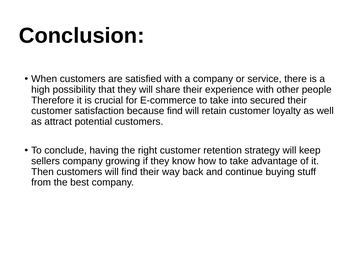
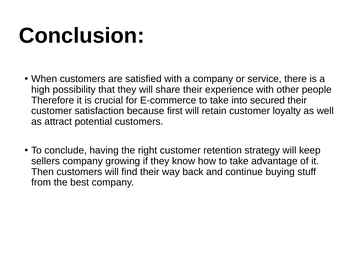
because find: find -> first (175, 111)
